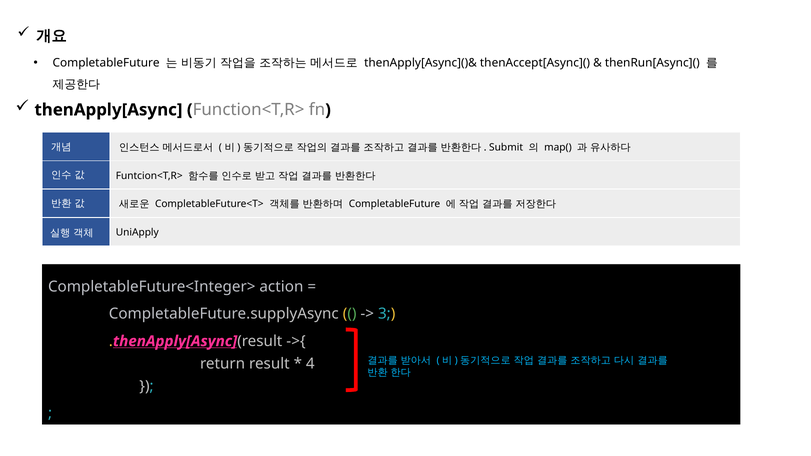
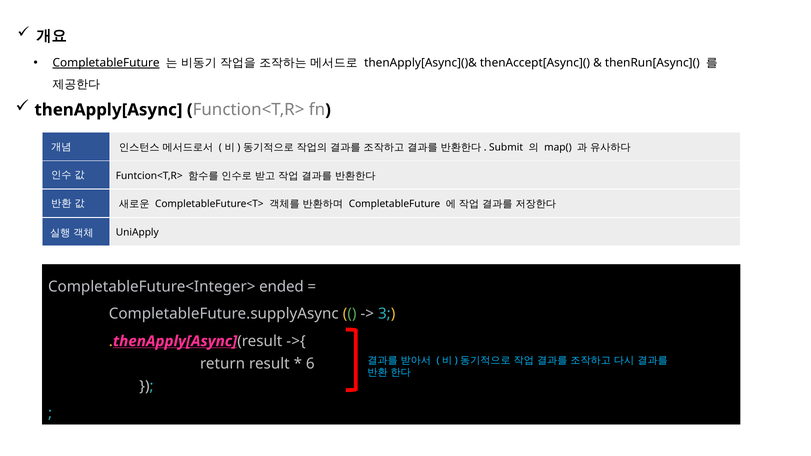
CompletableFuture underline: none -> present (106, 63)
action: action -> ended (282, 287)
4: 4 -> 6 (310, 364)
